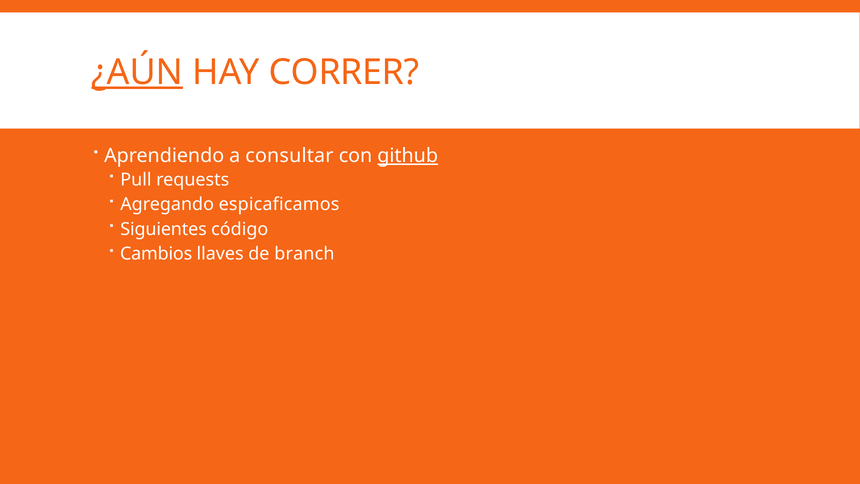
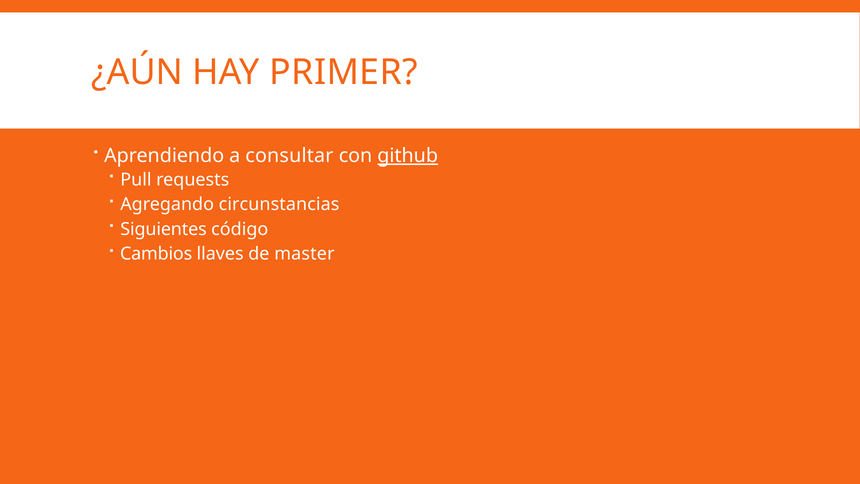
¿AÚN underline: present -> none (137, 72)
CORRER: CORRER -> PRIMER (344, 72)
espicaficamos: espicaficamos -> circunstancias (279, 204)
branch: branch -> master (304, 254)
